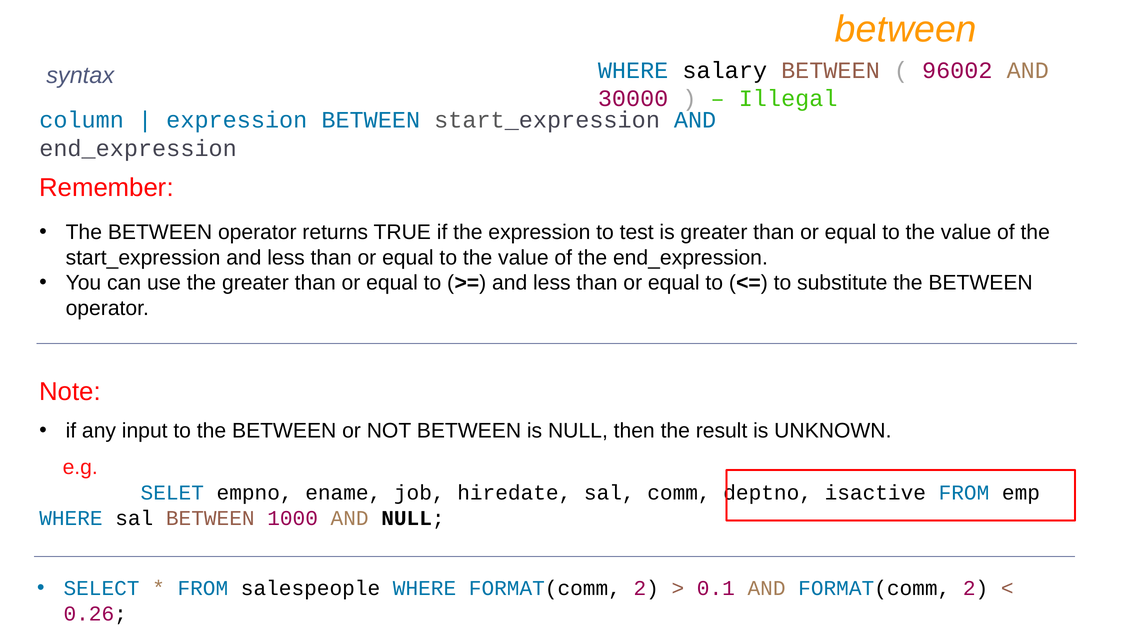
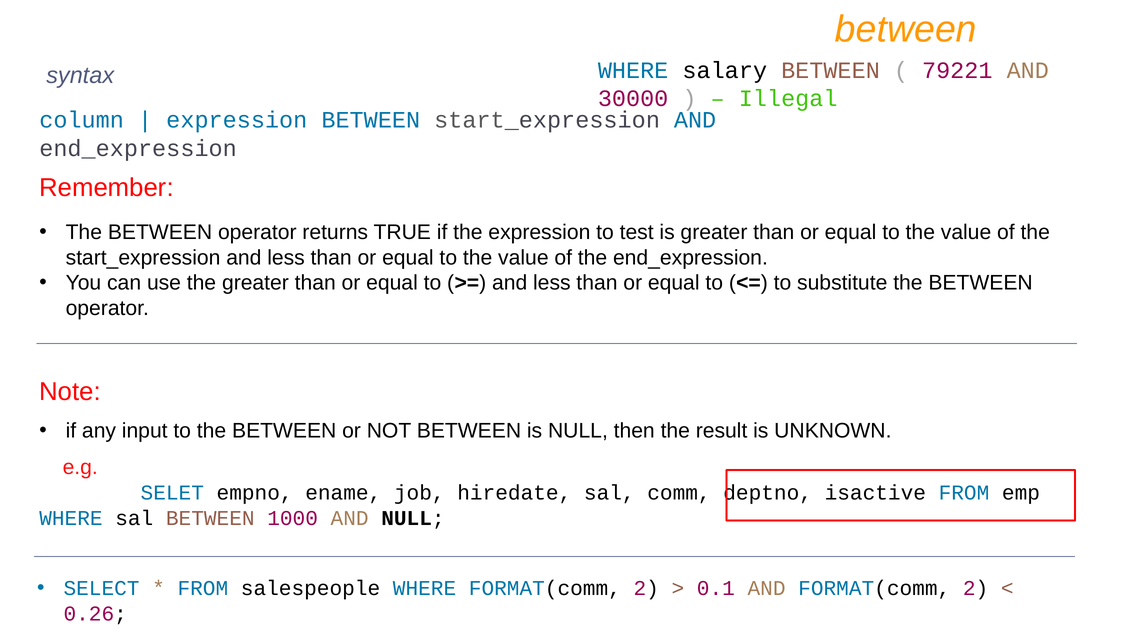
96002: 96002 -> 79221 (957, 70)
